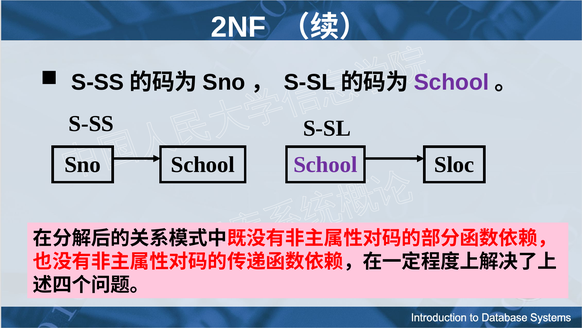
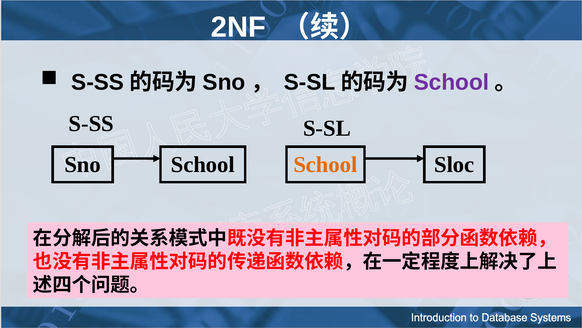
School colour: purple -> orange (325, 164)
